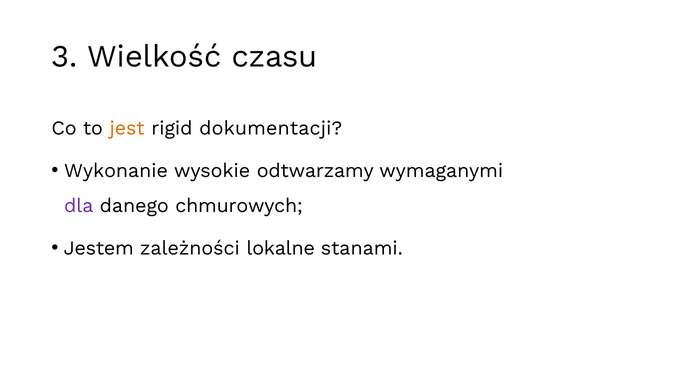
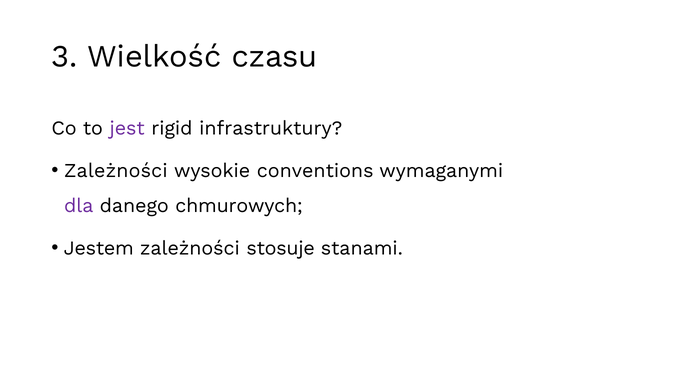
jest colour: orange -> purple (127, 128)
dokumentacji: dokumentacji -> infrastruktury (271, 128)
Wykonanie: Wykonanie -> Zależności (116, 171)
odtwarzamy: odtwarzamy -> conventions (315, 171)
lokalne: lokalne -> stosuje (281, 248)
